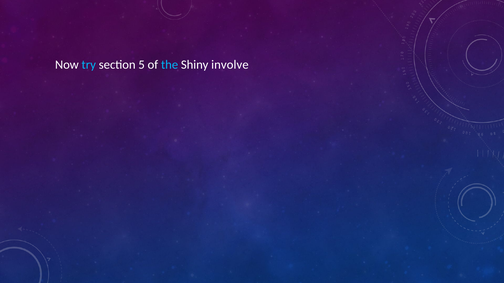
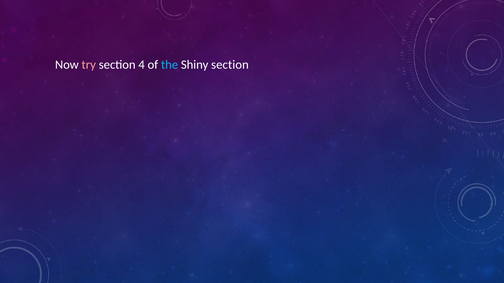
try colour: light blue -> pink (89, 65)
5: 5 -> 4 (142, 65)
Shiny involve: involve -> section (230, 65)
